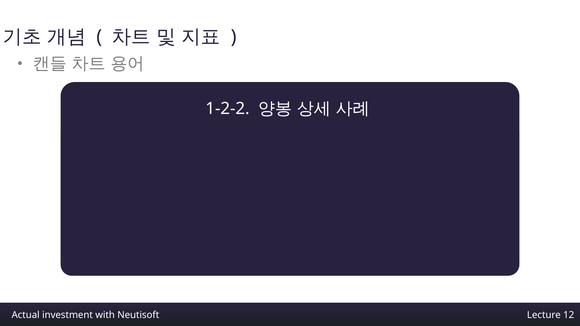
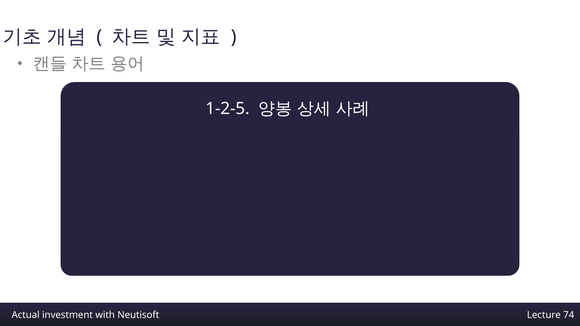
1-2-2: 1-2-2 -> 1-2-5 (228, 109)
12: 12 -> 74 (569, 315)
